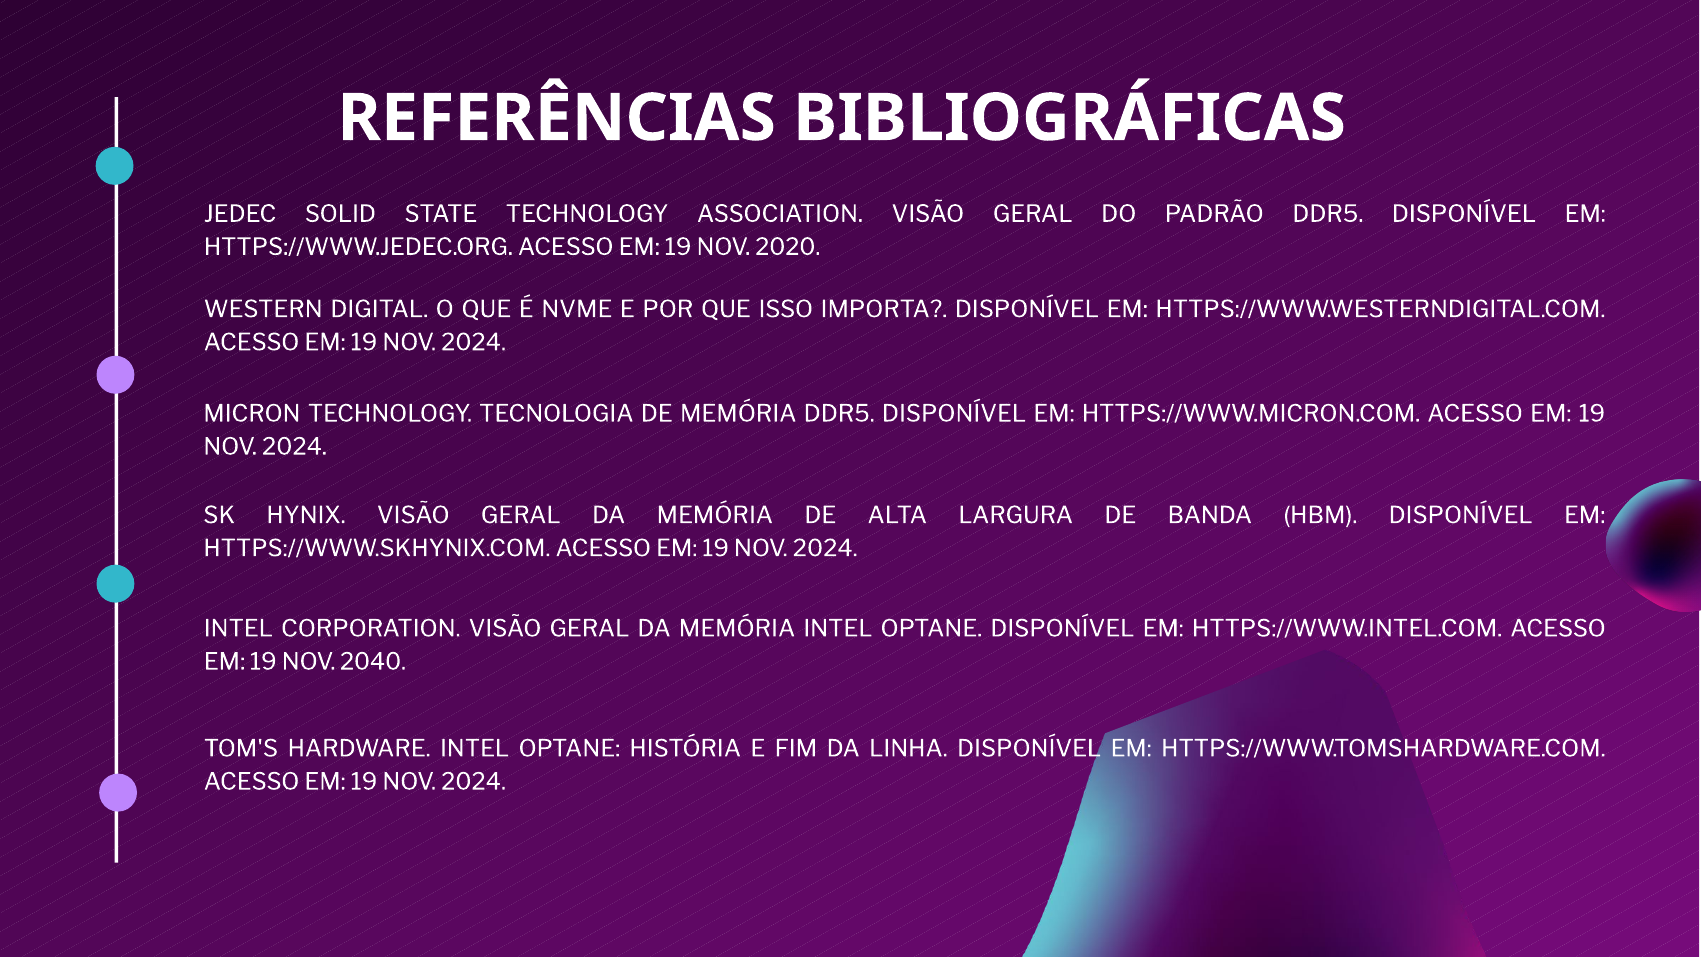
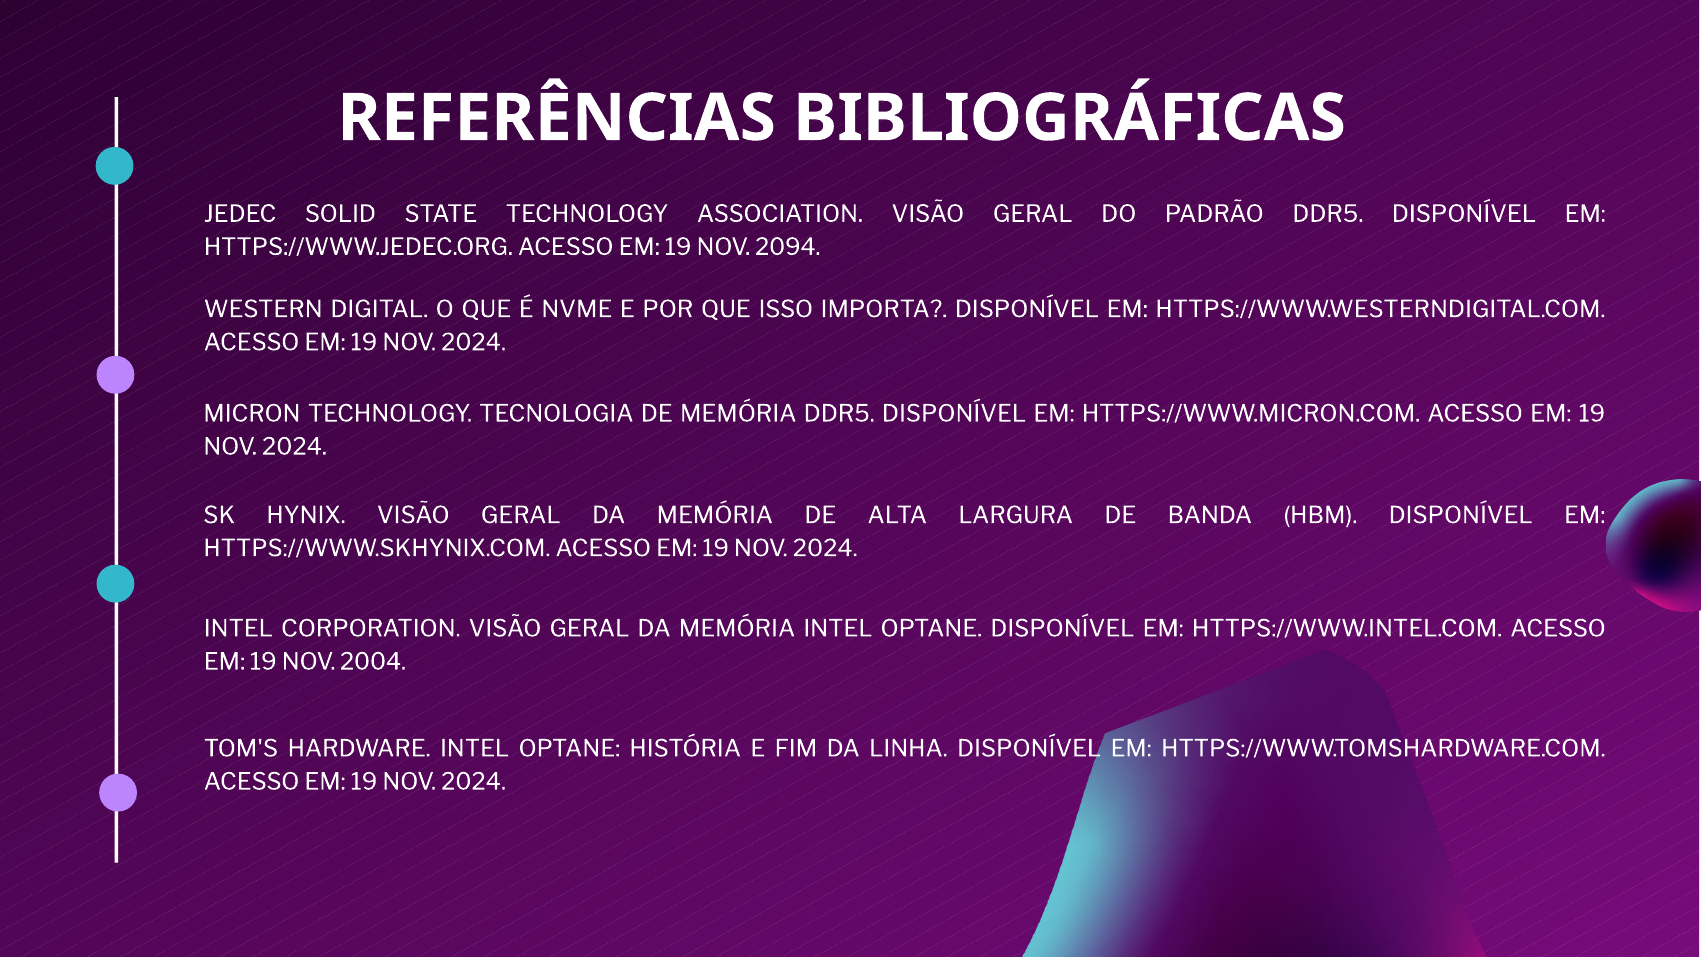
2020: 2020 -> 2094 (788, 247)
2040: 2040 -> 2004 (373, 662)
